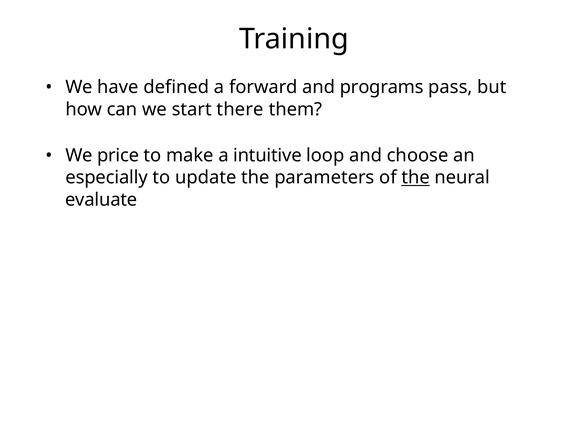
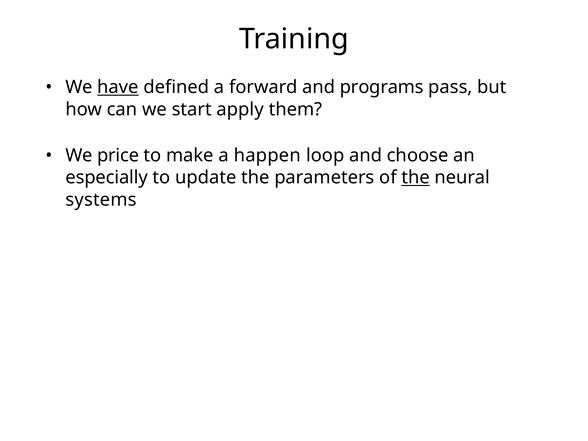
have underline: none -> present (118, 87)
there: there -> apply (240, 109)
intuitive: intuitive -> happen (267, 156)
evaluate: evaluate -> systems (101, 200)
